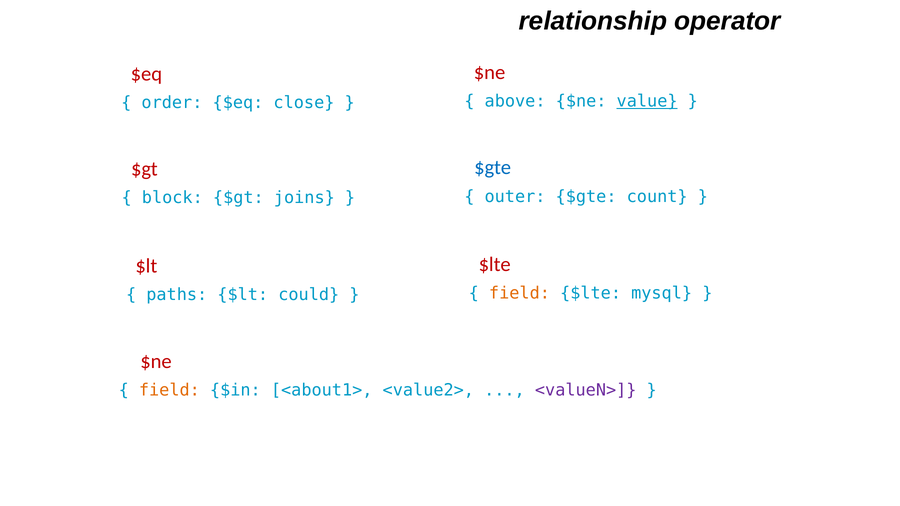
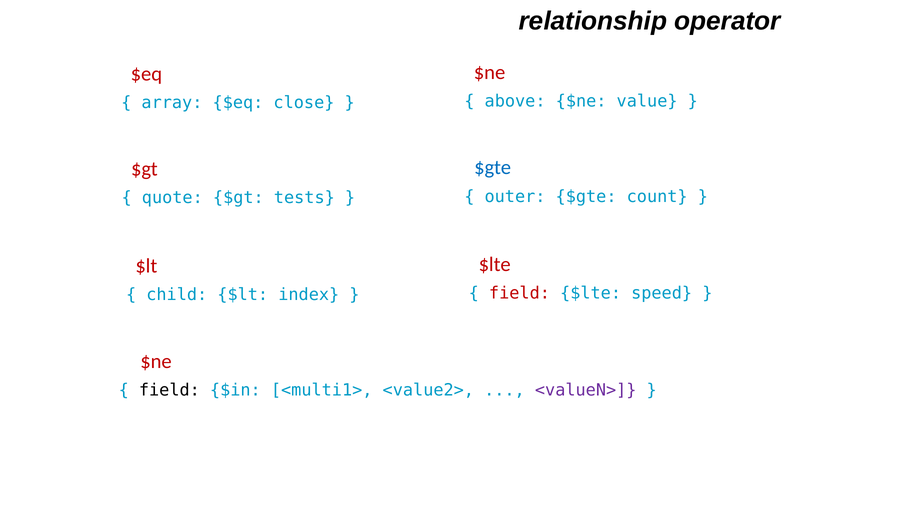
value underline: present -> none (647, 101)
order: order -> array (172, 103)
block: block -> quote (172, 198)
joins: joins -> tests (304, 198)
field colour: orange -> red (519, 294)
mysql: mysql -> speed (662, 294)
paths: paths -> child (177, 295)
could: could -> index (309, 295)
field colour: orange -> black (169, 390)
<about1>: <about1> -> <multi1> (322, 390)
